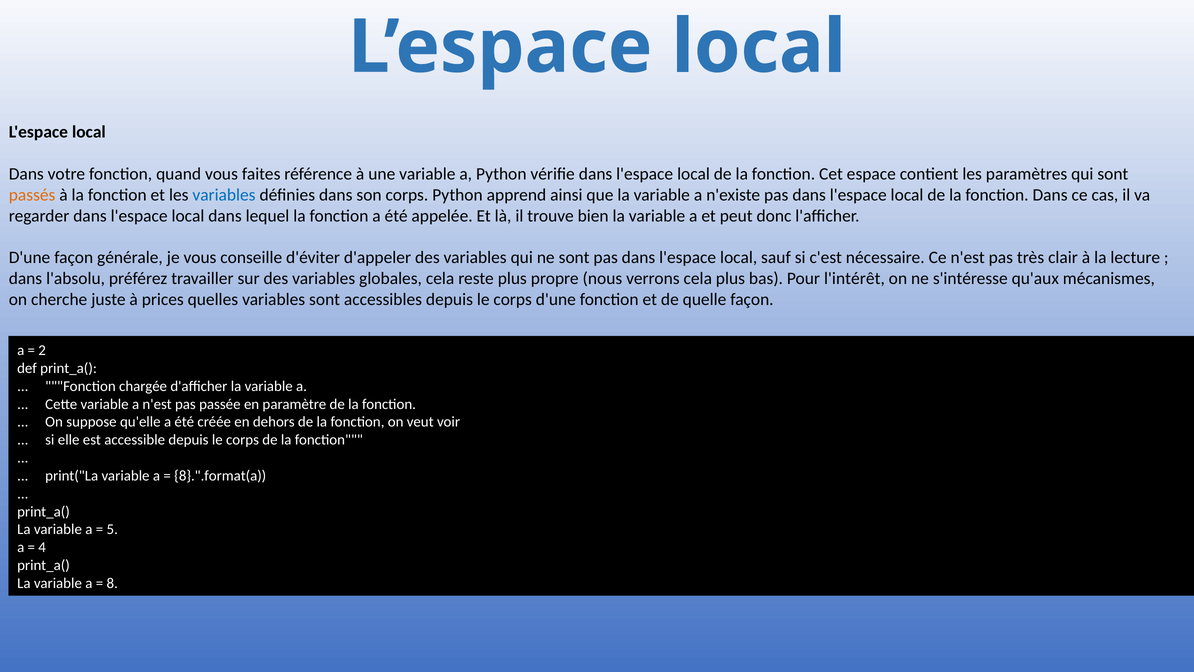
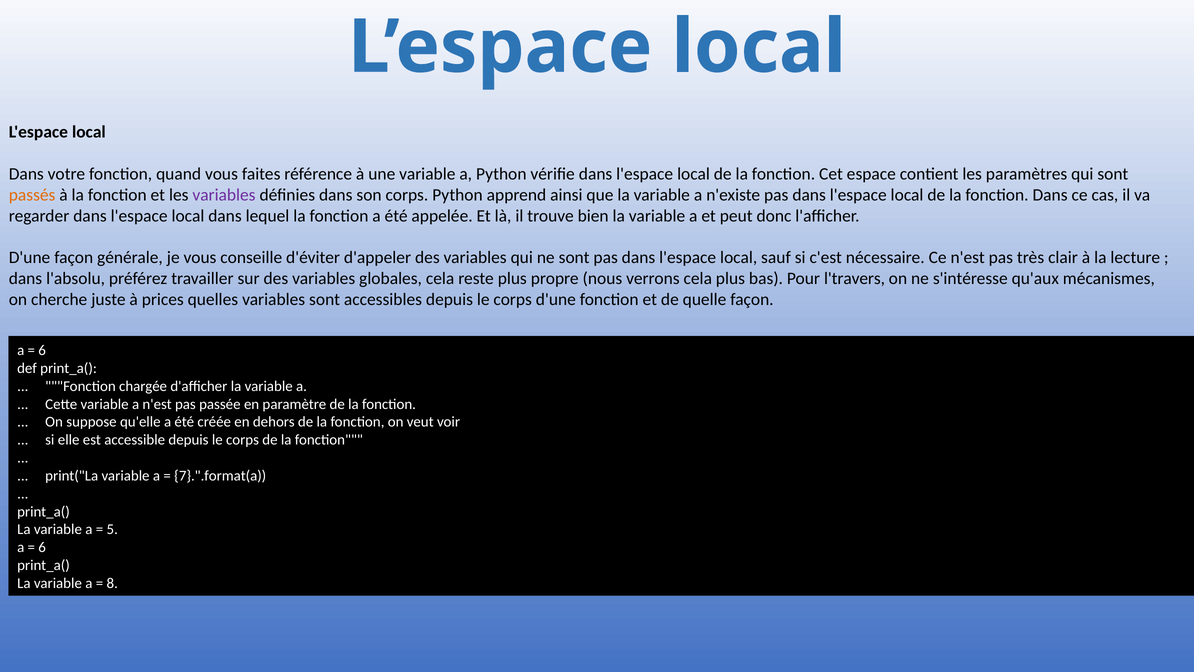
variables colour: blue -> purple (224, 195)
l'intérêt: l'intérêt -> l'travers (855, 278)
2: 2 -> 6 (42, 350)
8}.".format(a: 8}.".format(a -> 7}.".format(a (220, 476)
4: 4 -> 6 (42, 547)
